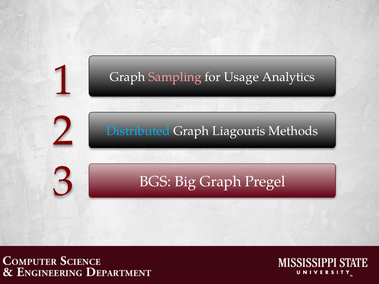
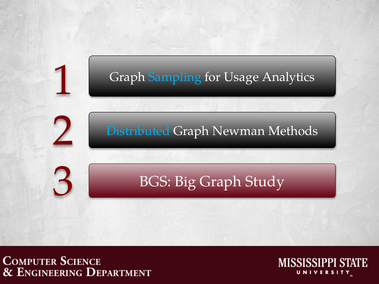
Sampling colour: pink -> light blue (175, 77)
Liagouris: Liagouris -> Newman (239, 131)
Pregel: Pregel -> Study (265, 182)
